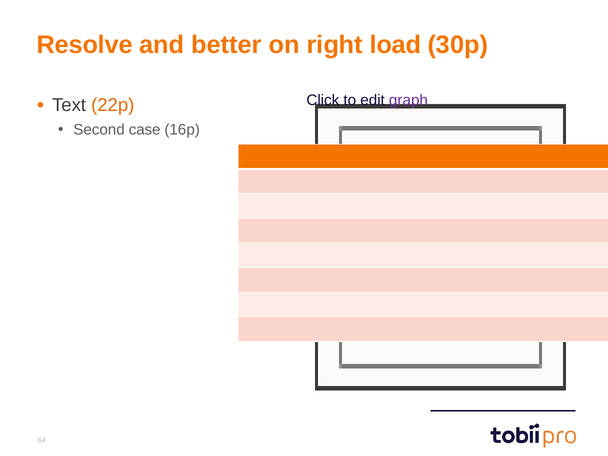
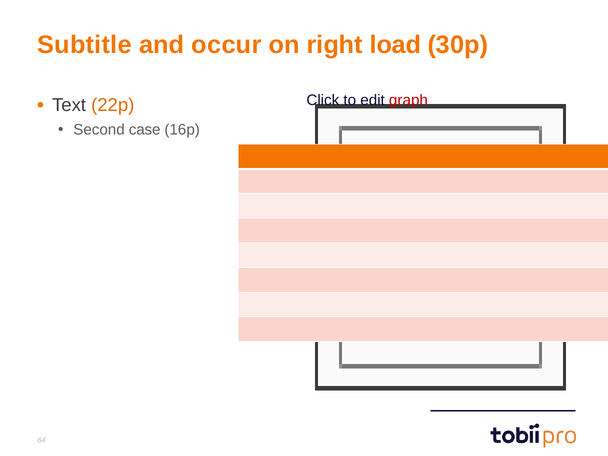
Resolve: Resolve -> Subtitle (85, 45)
better: better -> occur (226, 45)
graph colour: purple -> red (408, 100)
